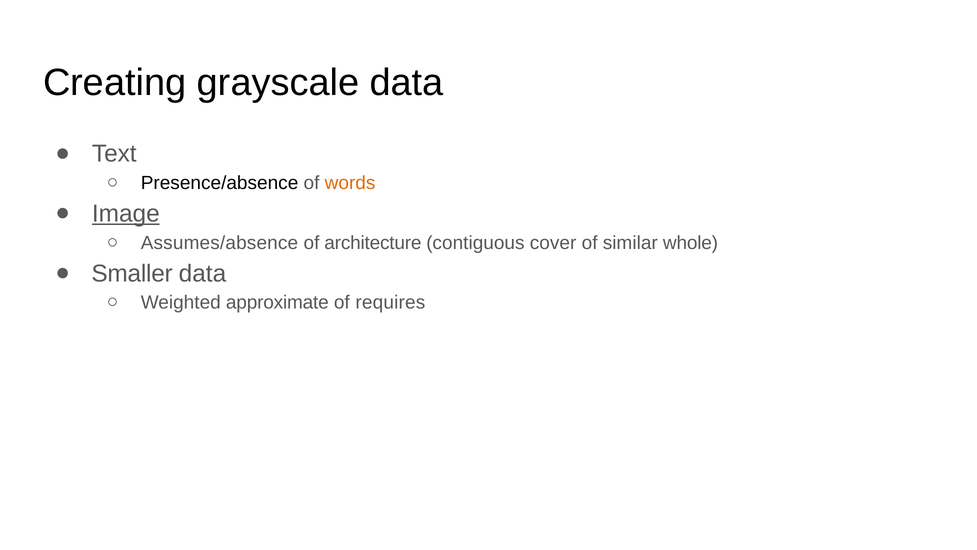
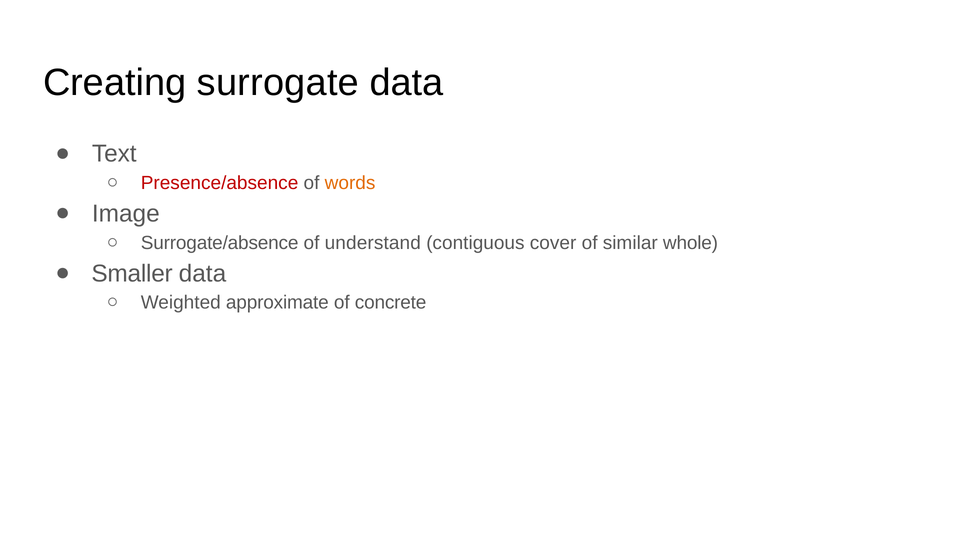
grayscale: grayscale -> surrogate (278, 83)
Presence/absence colour: black -> red (220, 183)
Image underline: present -> none (126, 214)
Assumes/absence: Assumes/absence -> Surrogate/absence (220, 243)
architecture: architecture -> understand (373, 243)
requires: requires -> concrete (391, 302)
